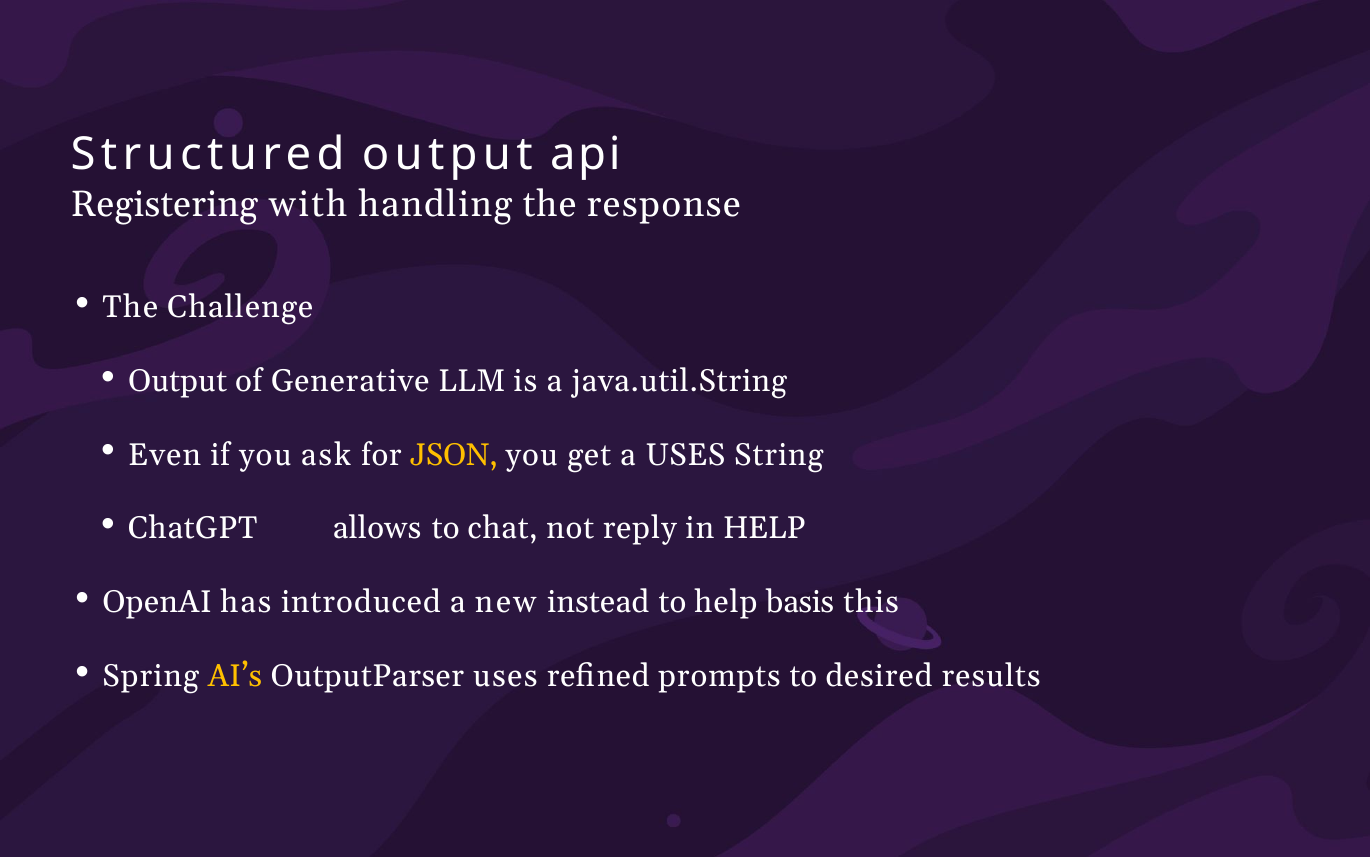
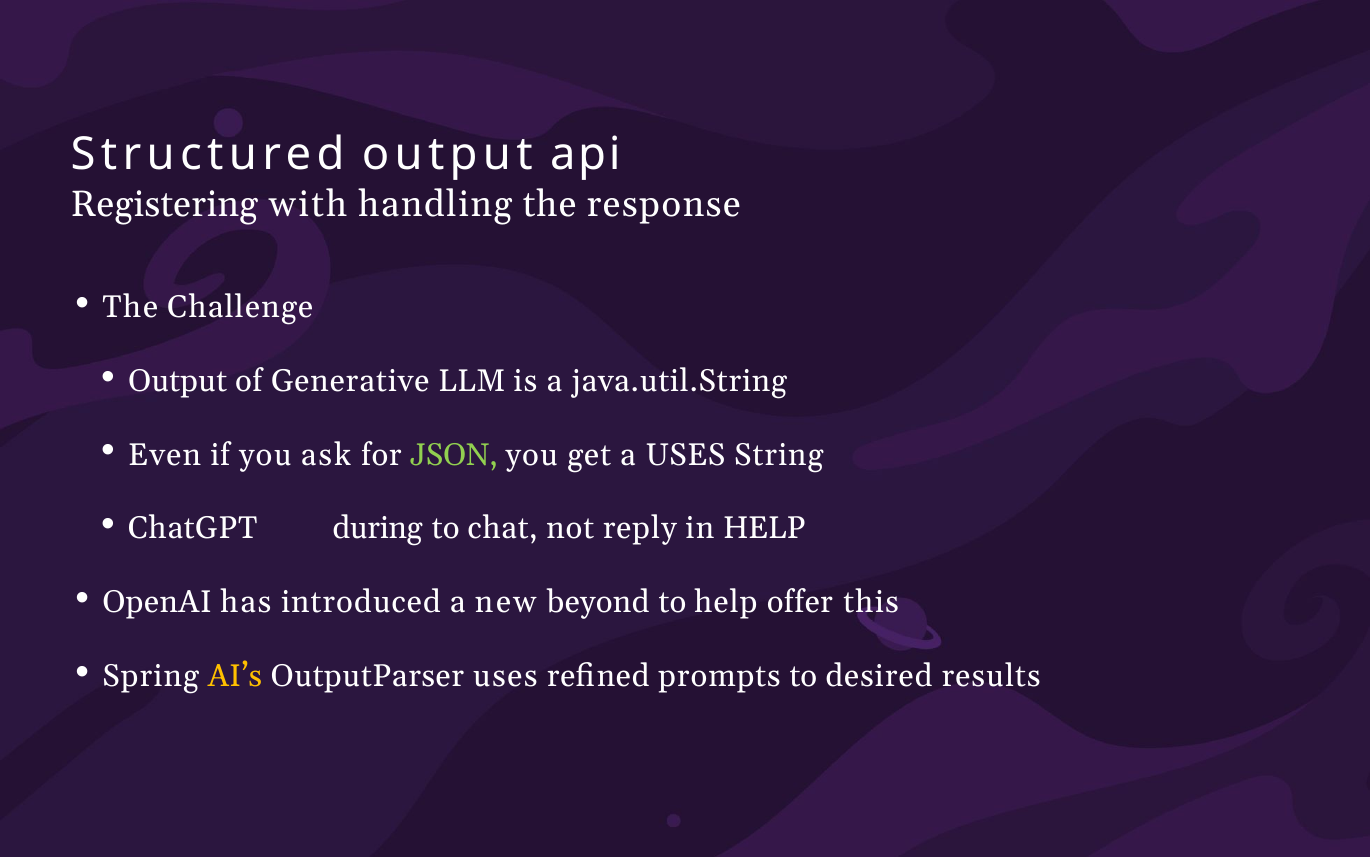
JSON colour: yellow -> light green (454, 455)
allows: allows -> during (377, 528)
instead: instead -> beyond (598, 602)
basis: basis -> offer (800, 602)
